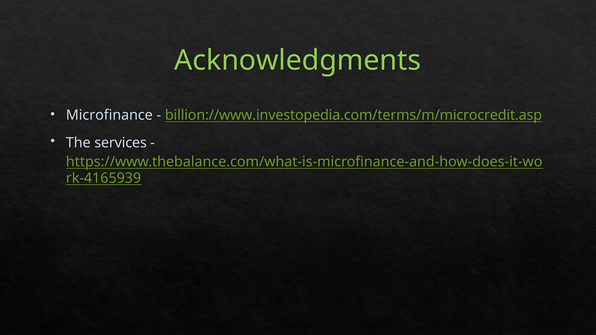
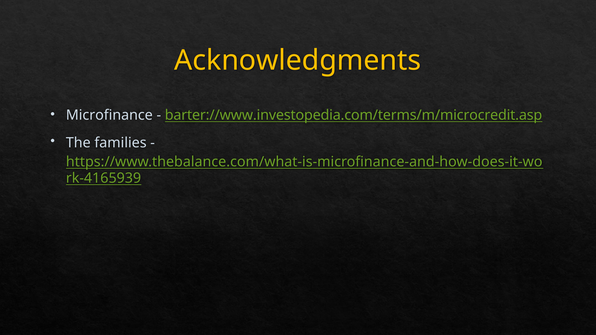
Acknowledgments colour: light green -> yellow (298, 60)
billion://www.investopedia.com/terms/m/microcredit.asp: billion://www.investopedia.com/terms/m/microcredit.asp -> barter://www.investopedia.com/terms/m/microcredit.asp (354, 115)
services: services -> families (120, 143)
